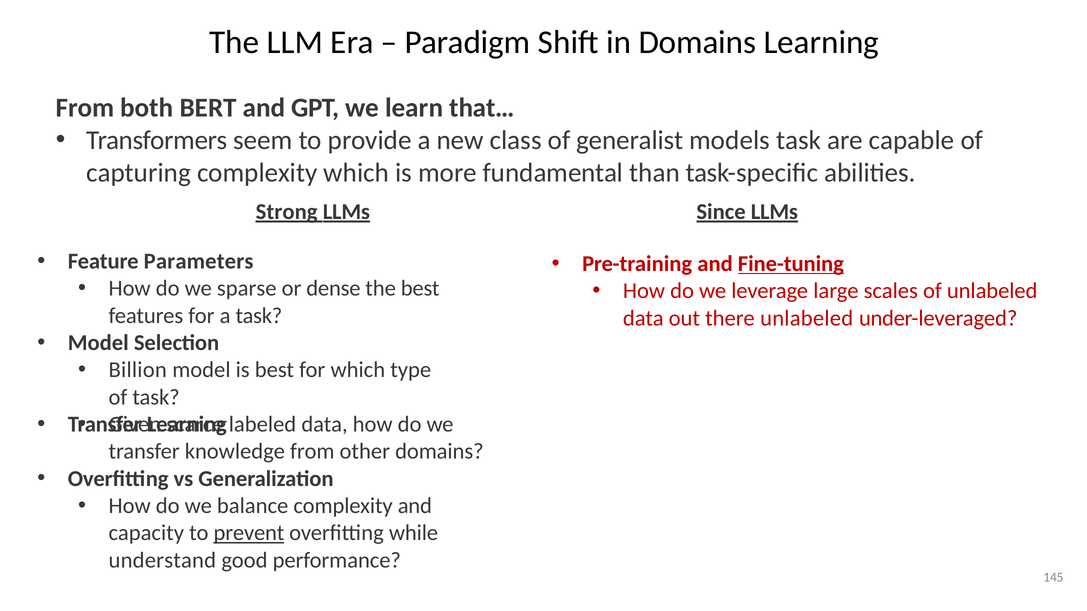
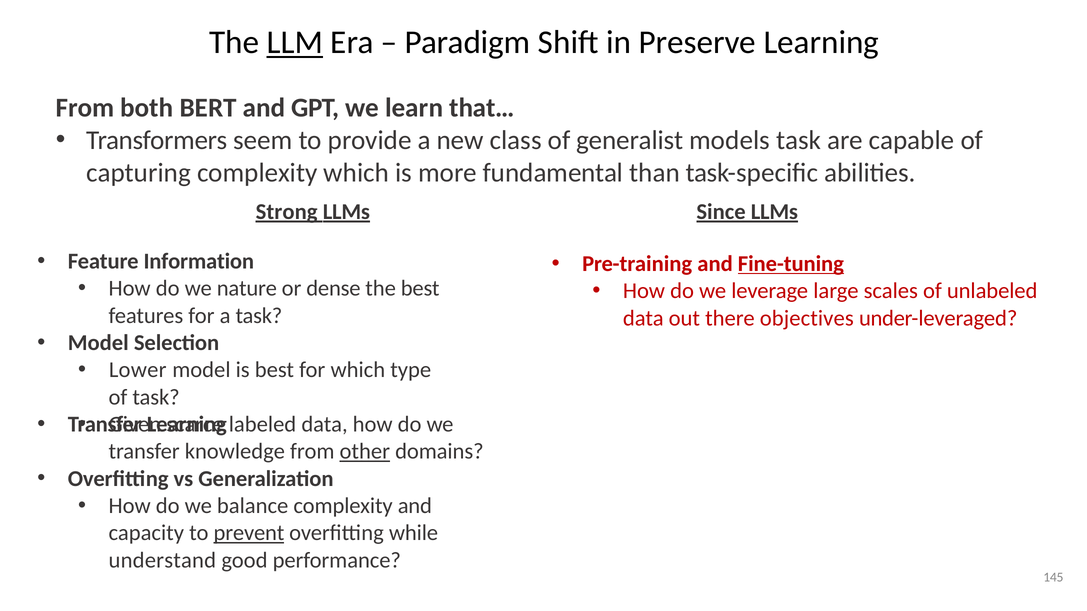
LLM underline: none -> present (295, 43)
in Domains: Domains -> Preserve (697, 43)
Parameters: Parameters -> Information (199, 262)
sparse: sparse -> nature (247, 289)
there unlabeled: unlabeled -> objectives (807, 318)
Billion: Billion -> Lower (138, 370)
other underline: none -> present (365, 452)
